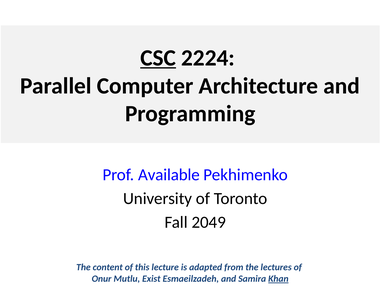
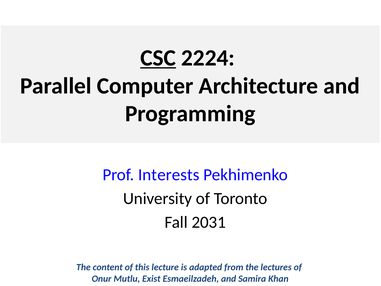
Available: Available -> Interests (169, 175)
2049: 2049 -> 2031 (209, 222)
Khan underline: present -> none (278, 278)
